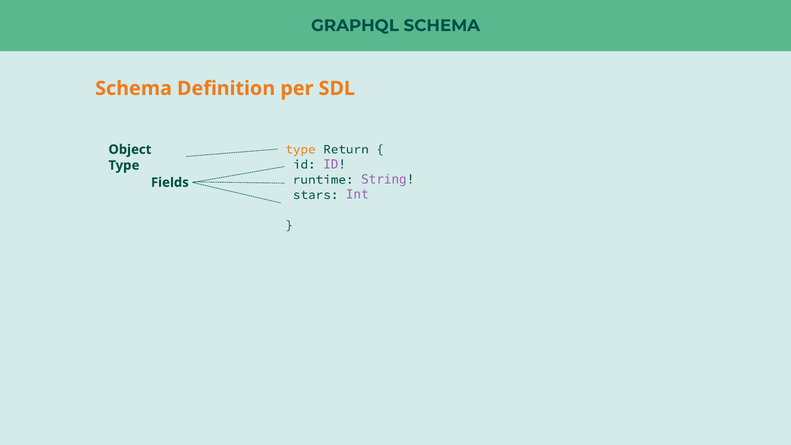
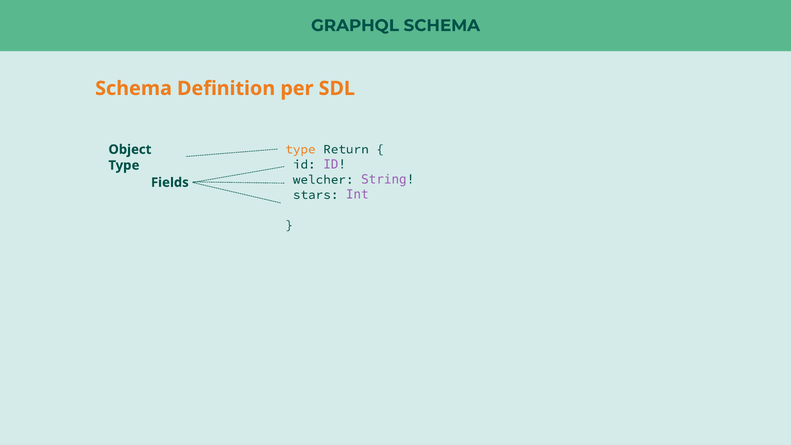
runtime: runtime -> welcher (323, 180)
